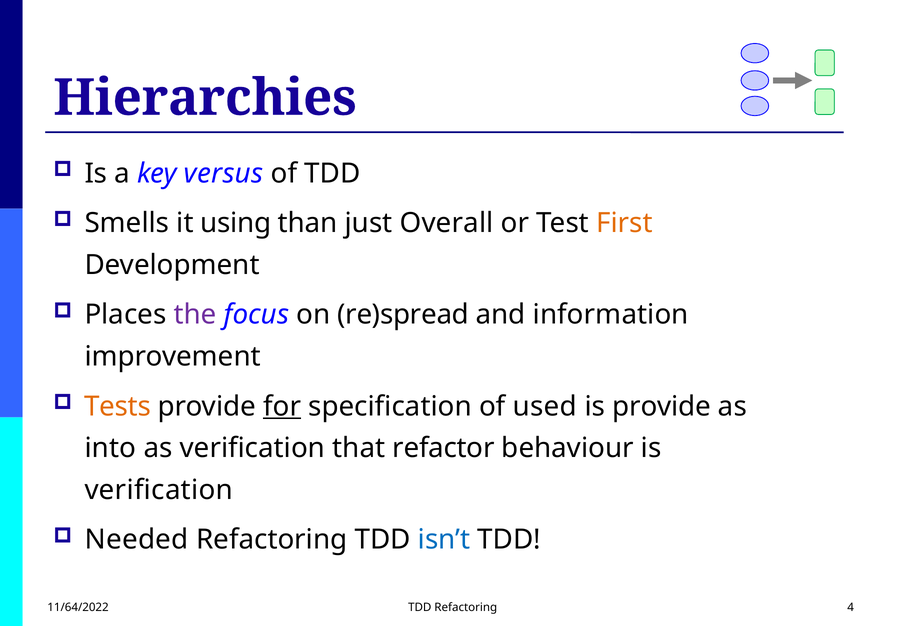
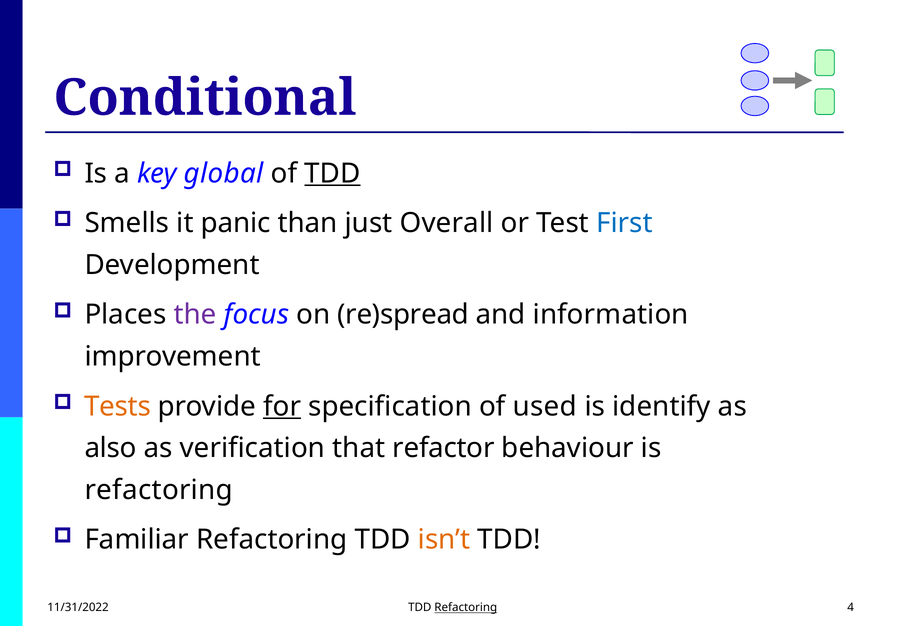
Hierarchies: Hierarchies -> Conditional (205, 98)
versus: versus -> global (224, 173)
TDD underline: none -> present (332, 173)
using: using -> panic (236, 223)
First colour: orange -> blue (624, 223)
is provide: provide -> identify (661, 406)
into: into -> also (111, 448)
verification: verification -> refactoring (159, 490)
Needed: Needed -> Familiar (137, 540)
isn’t colour: blue -> orange (444, 540)
11/64/2022: 11/64/2022 -> 11/31/2022 (78, 607)
Refactoring underline: none -> present (466, 607)
